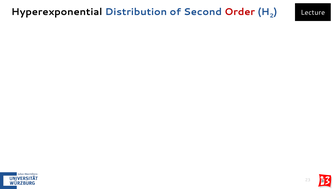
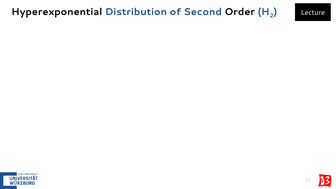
Order colour: red -> black (240, 12)
